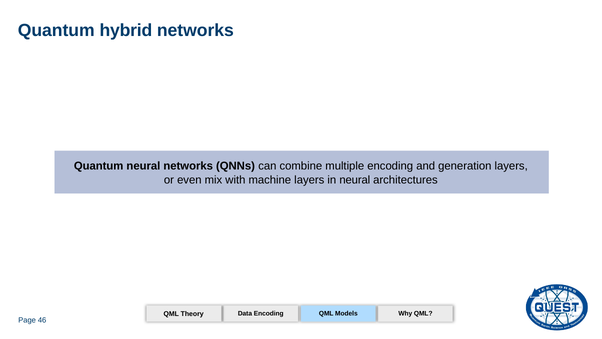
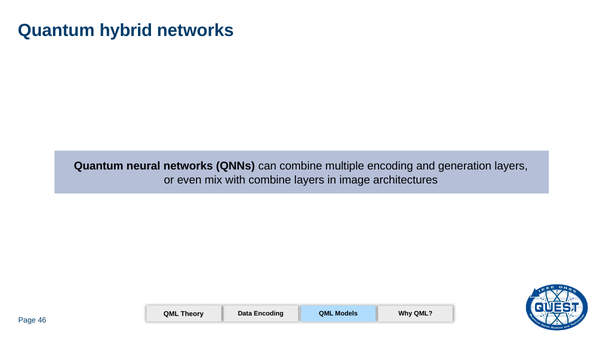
with machine: machine -> combine (270, 180)
in neural: neural -> image (355, 180)
